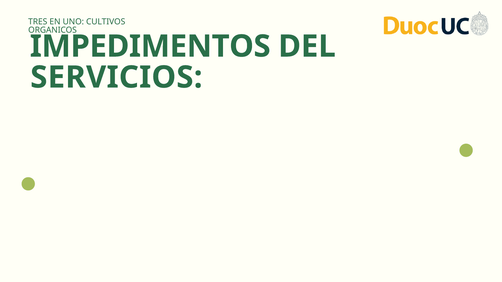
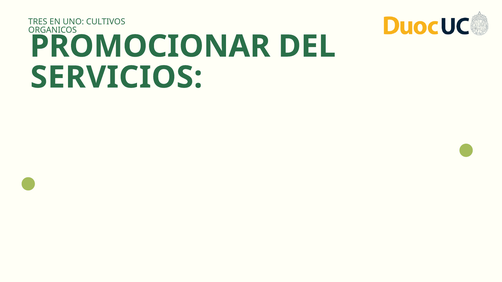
IMPEDIMENTOS: IMPEDIMENTOS -> PROMOCIONAR (150, 46)
